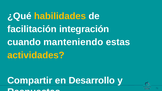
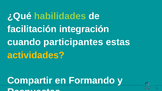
habilidades colour: yellow -> light green (60, 16)
manteniendo: manteniendo -> participantes (73, 42)
Desarrollo: Desarrollo -> Formando (92, 81)
